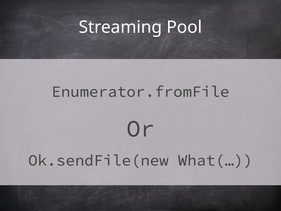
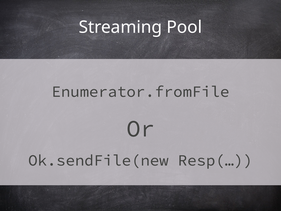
What(…: What(… -> Resp(… (215, 160)
